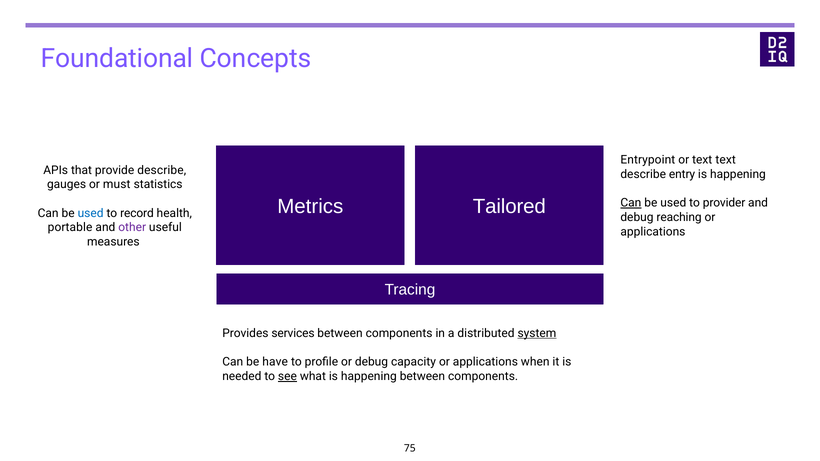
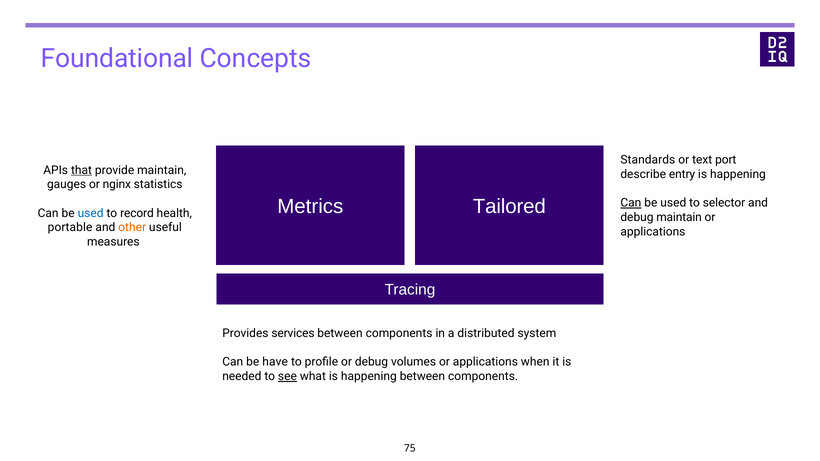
Entrypoint: Entrypoint -> Standards (648, 160)
text text: text -> port (726, 160)
that underline: none -> present (81, 170)
provide describe: describe -> maintain (162, 170)
must: must -> nginx (117, 185)
provider: provider -> selector (724, 203)
debug reaching: reaching -> maintain (679, 217)
other colour: purple -> orange (132, 228)
system underline: present -> none (537, 333)
capacity: capacity -> volumes (414, 362)
